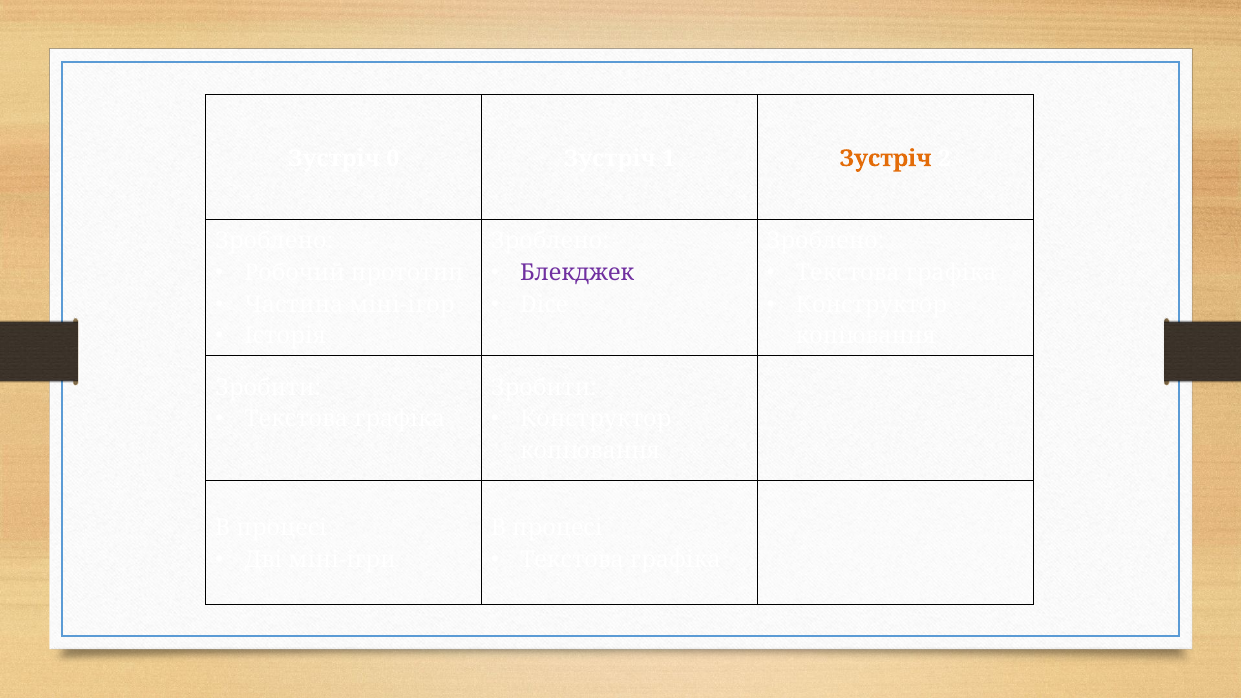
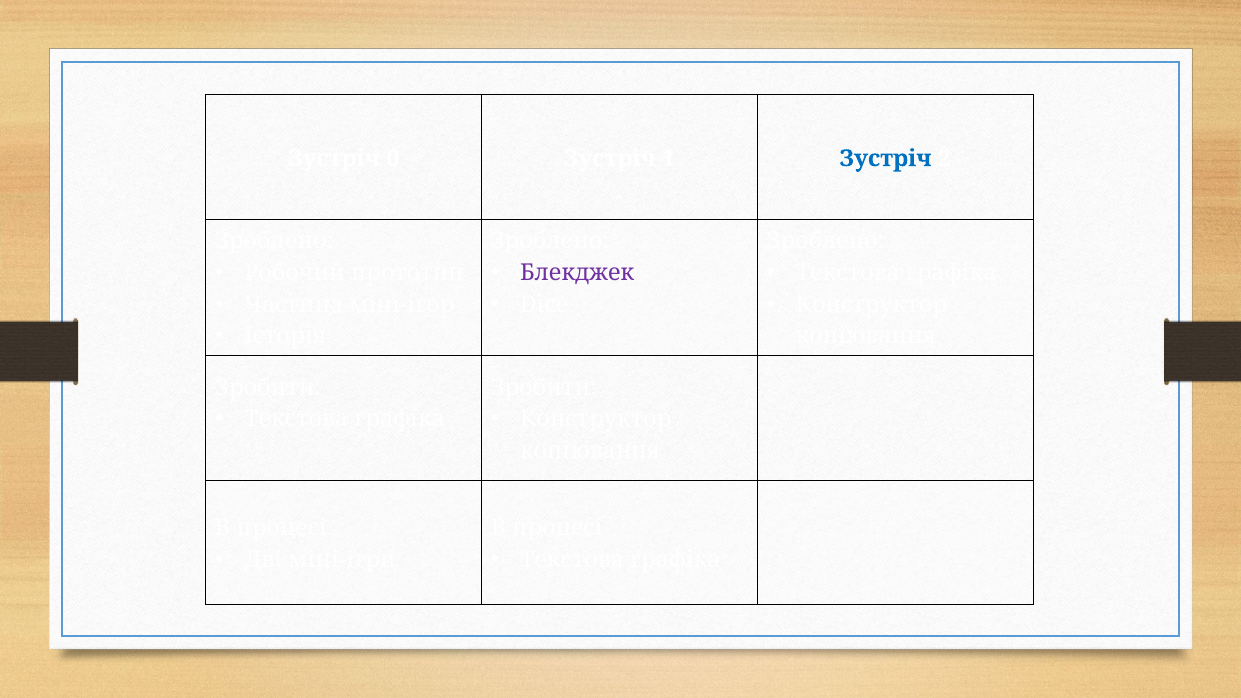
Зустріч colour: orange -> blue (886, 158)
